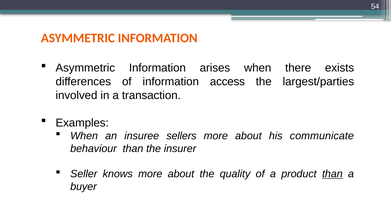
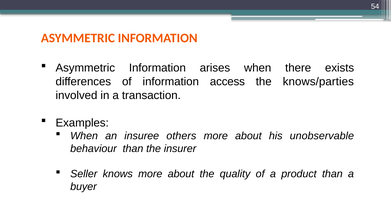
largest/parties: largest/parties -> knows/parties (318, 82)
sellers: sellers -> others (181, 136)
communicate: communicate -> unobservable (322, 136)
than underline: present -> none (332, 174)
